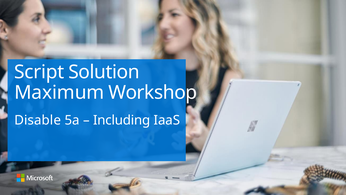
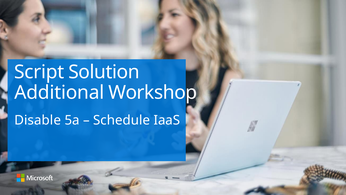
Maximum: Maximum -> Additional (59, 92)
Including: Including -> Schedule (122, 120)
